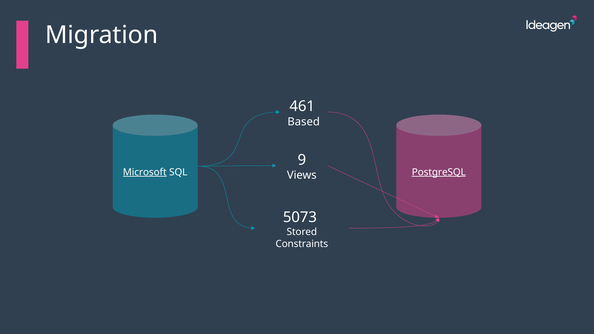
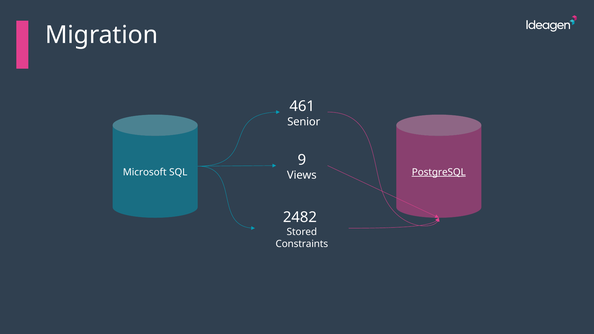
Based: Based -> Senior (304, 122)
Microsoft underline: present -> none (145, 172)
5073: 5073 -> 2482 (300, 217)
